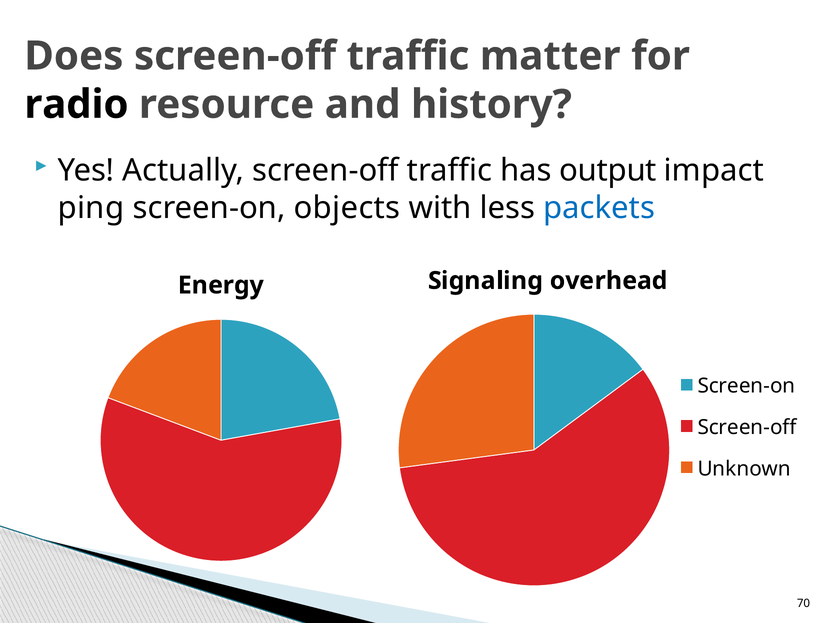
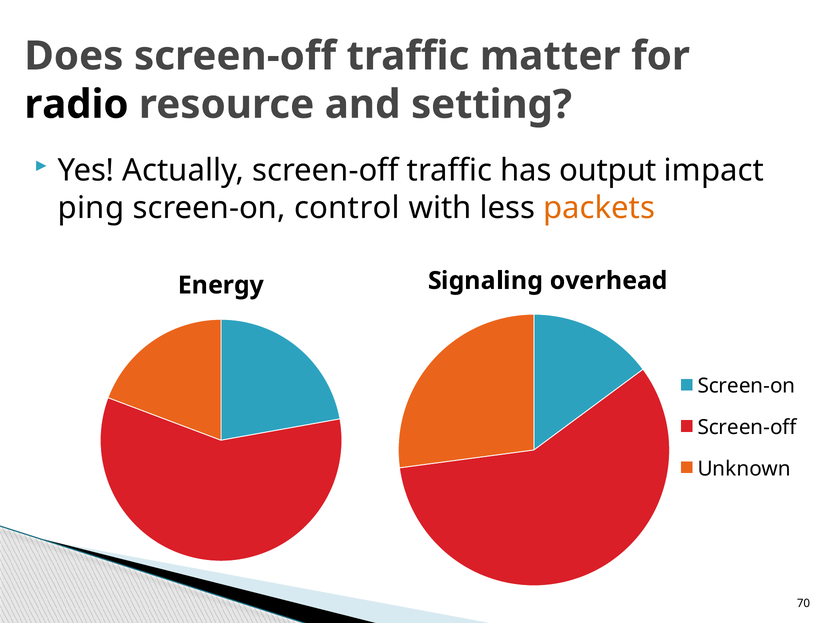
history: history -> setting (491, 104)
objects: objects -> control (347, 208)
packets colour: blue -> orange (599, 208)
